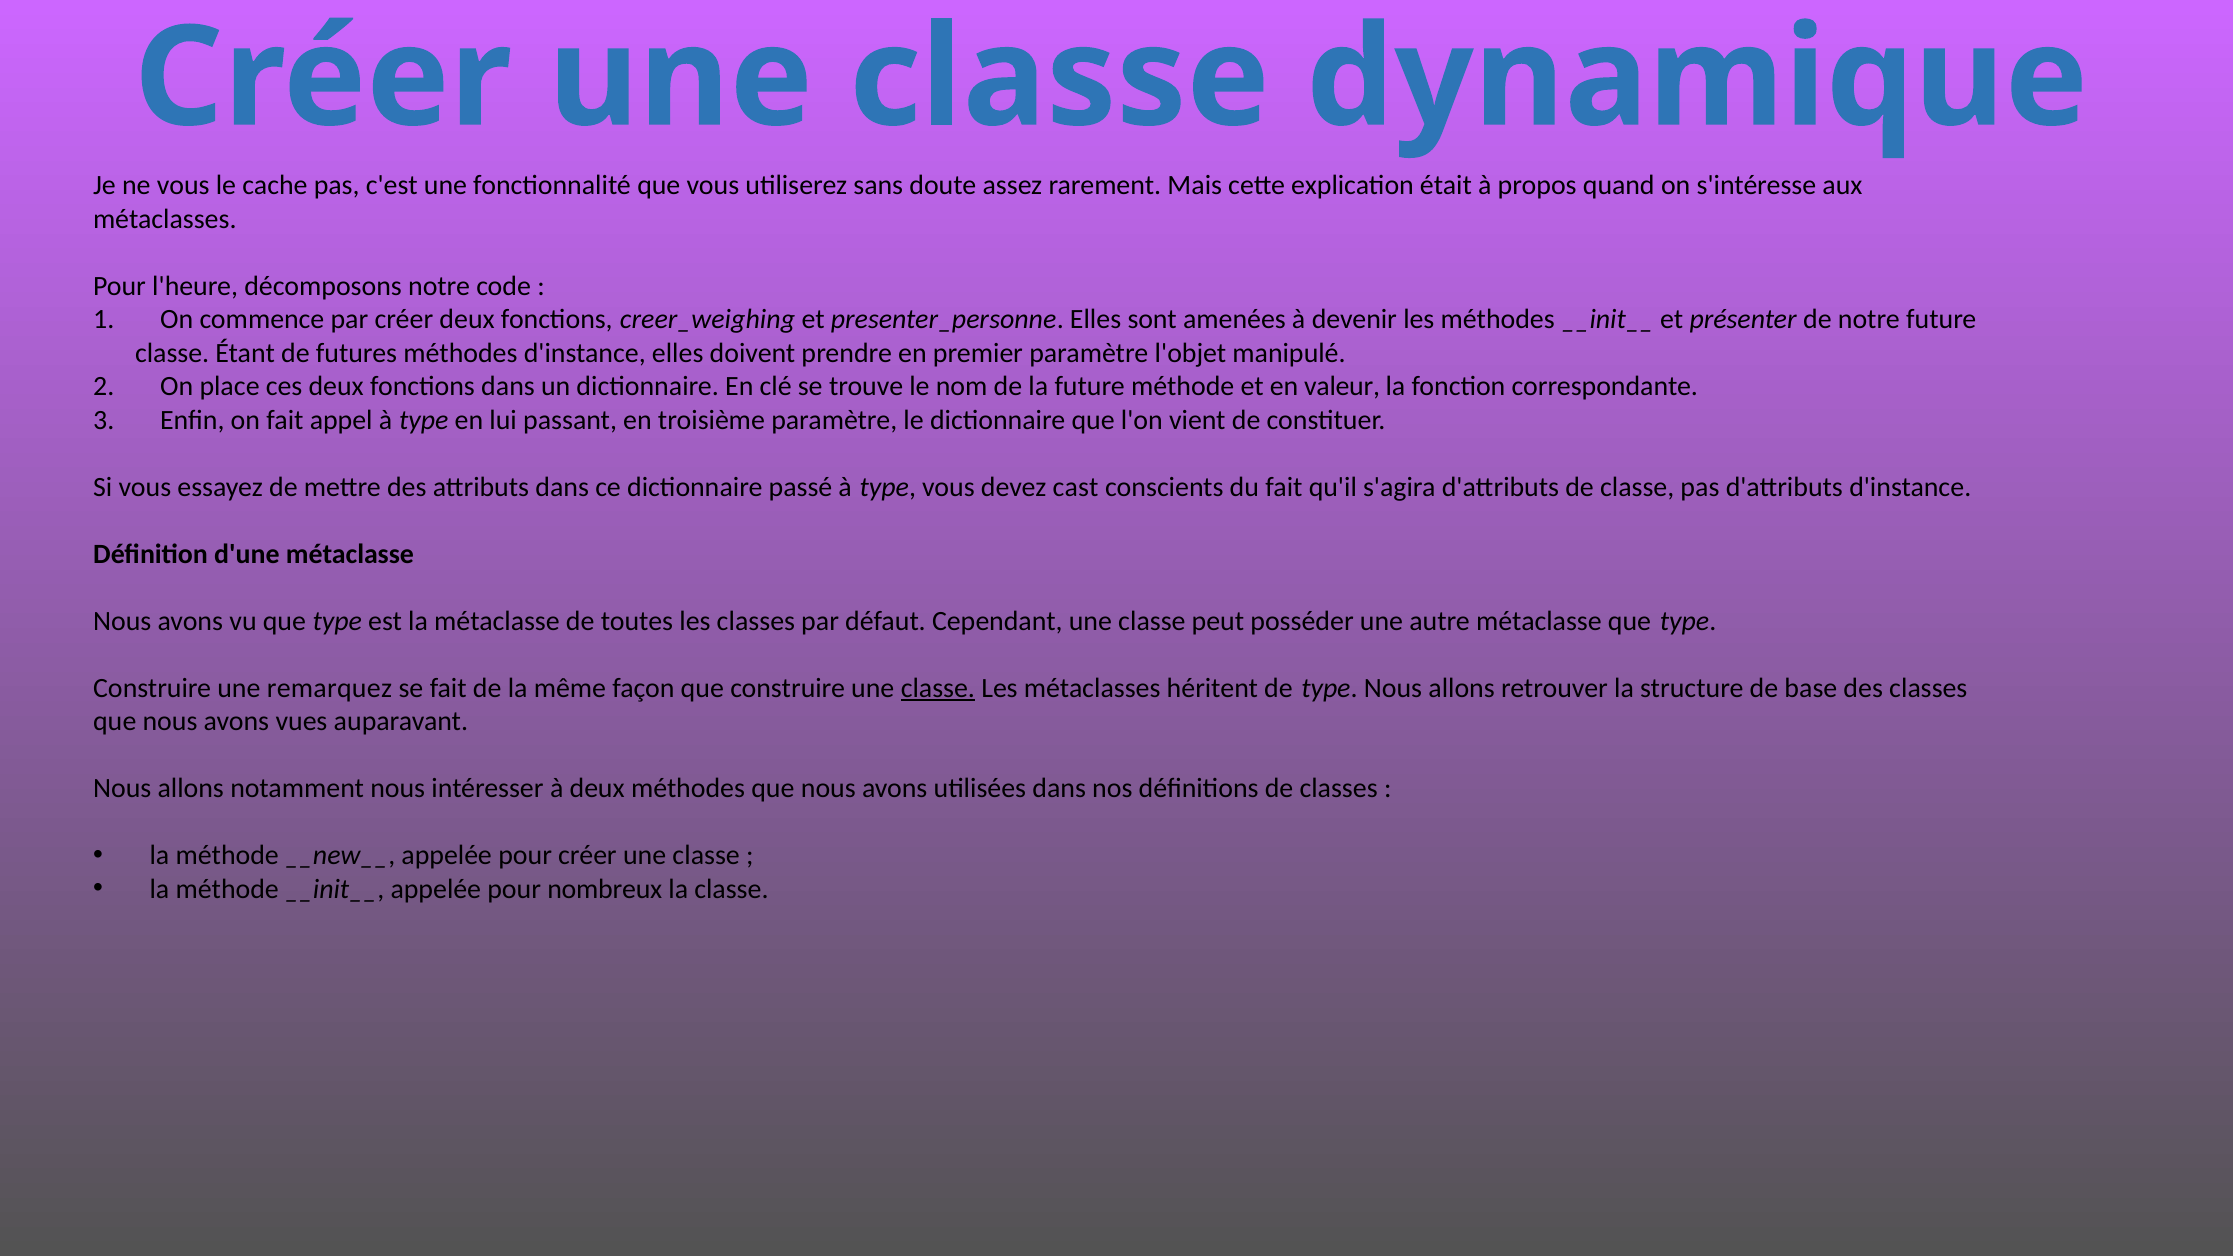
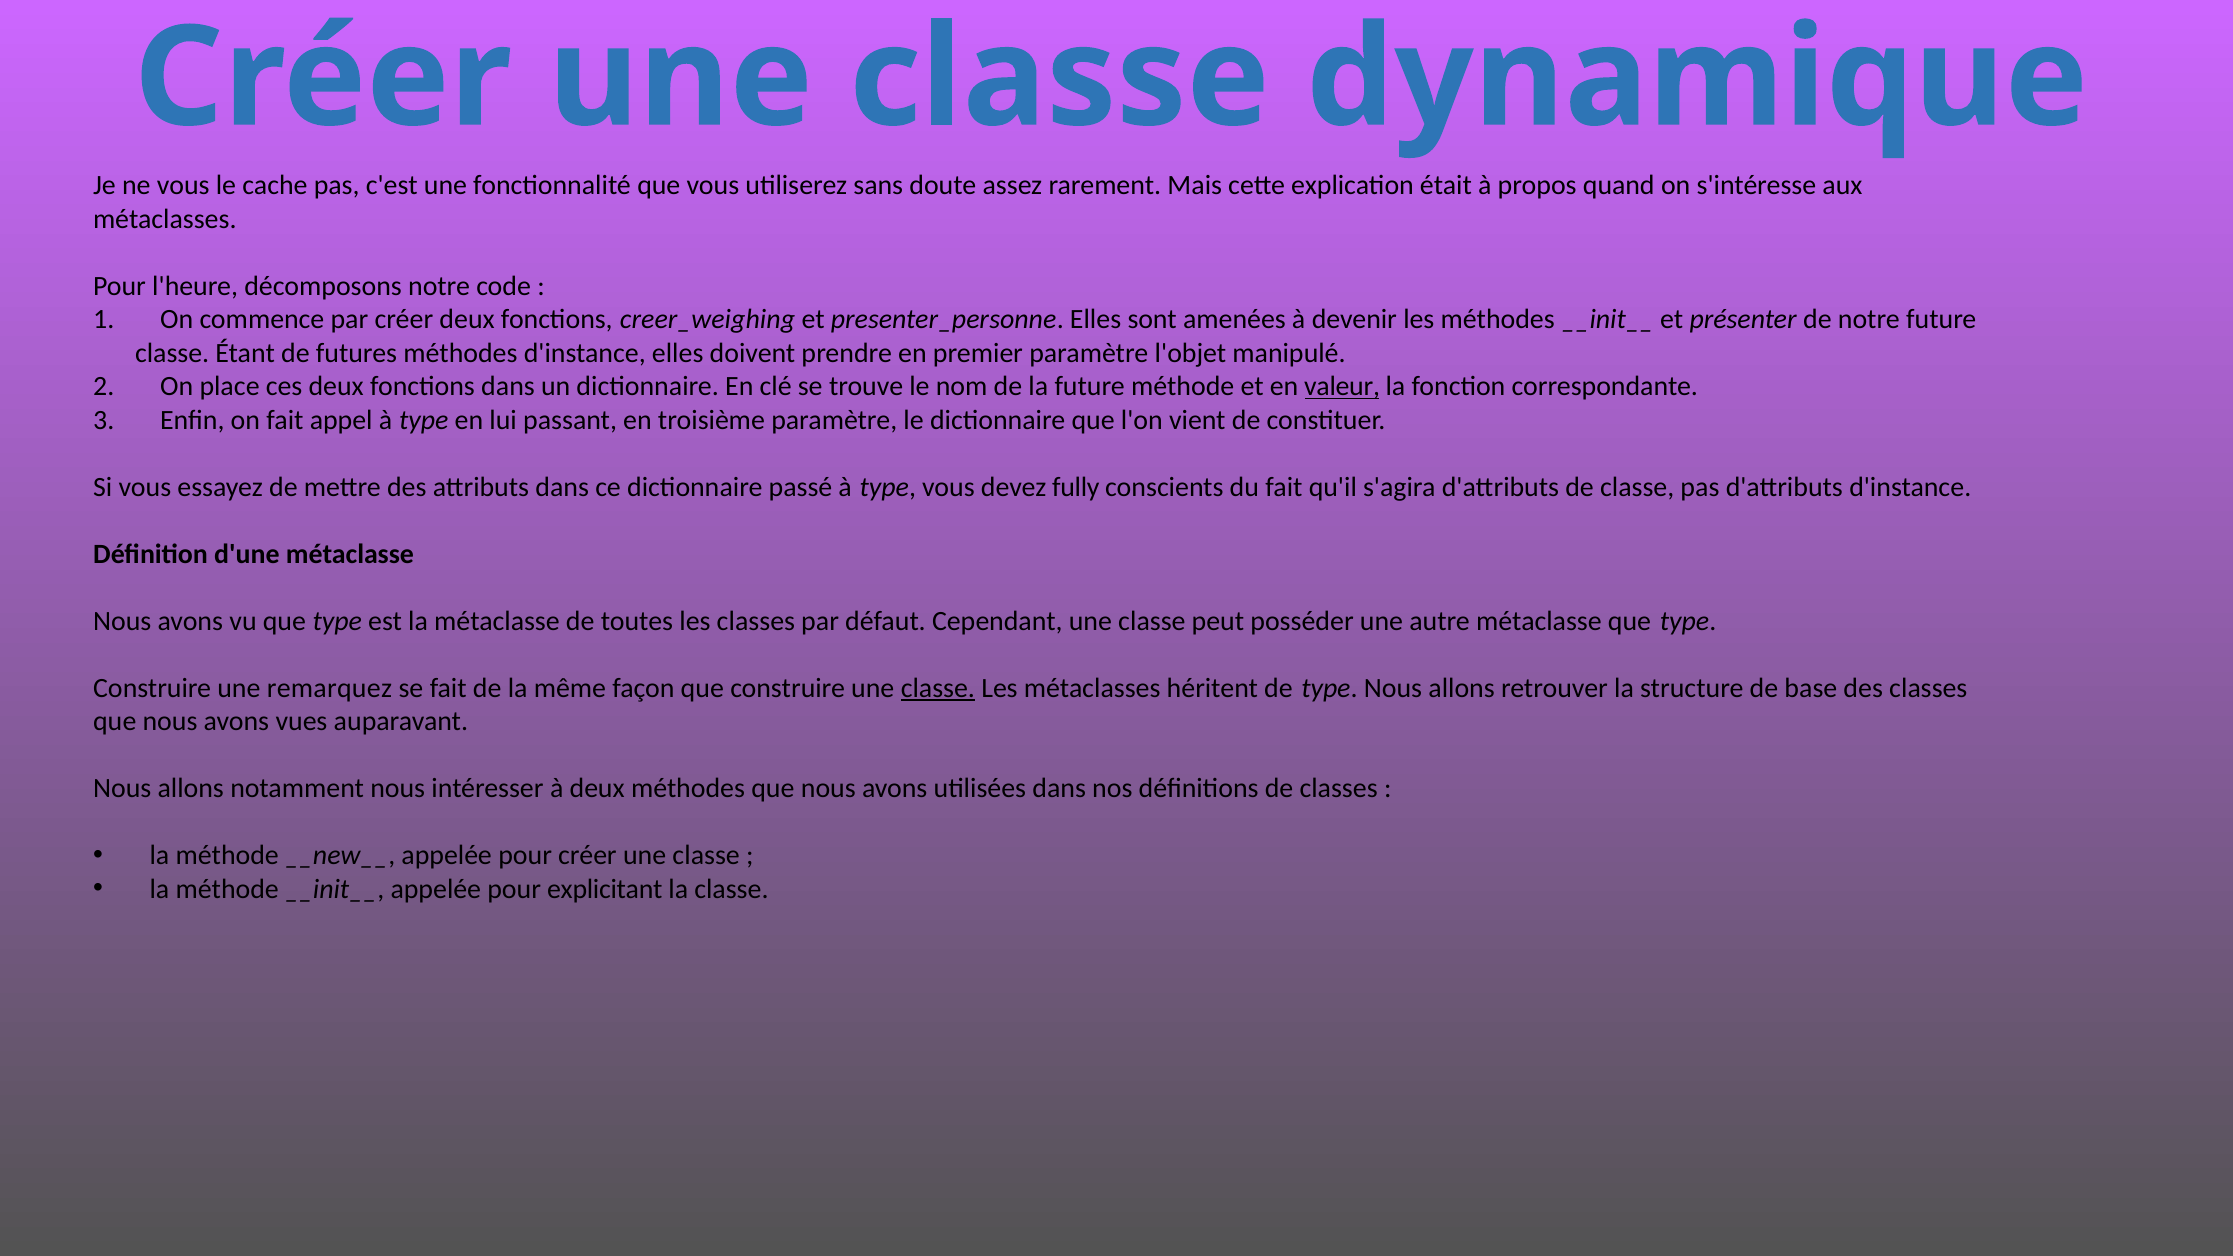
valeur underline: none -> present (1342, 387)
cast: cast -> fully (1076, 487)
nombreux: nombreux -> explicitant (605, 889)
